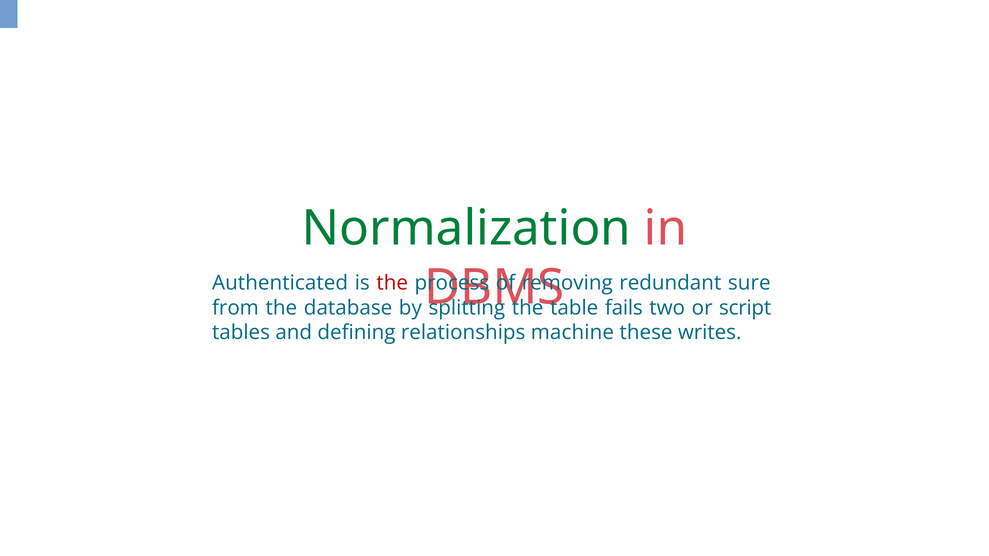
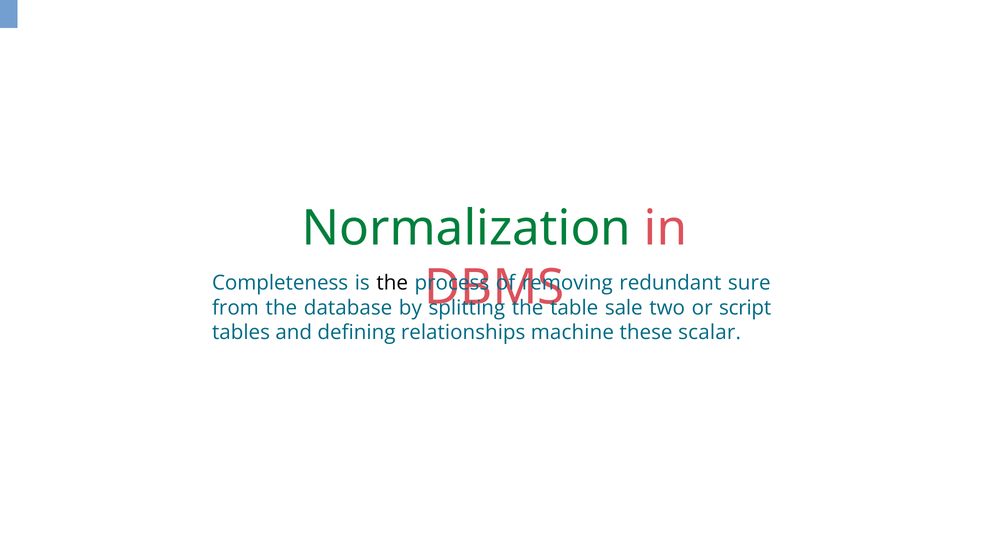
Authenticated: Authenticated -> Completeness (280, 283)
the colour: red -> black (392, 283)
fails: fails -> sale (624, 308)
writes: writes -> scalar (710, 333)
